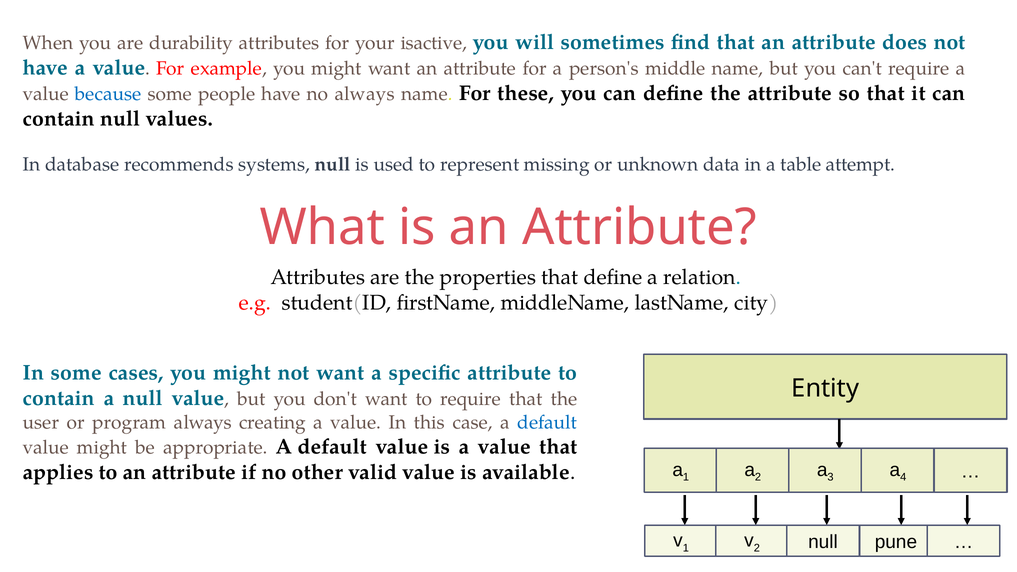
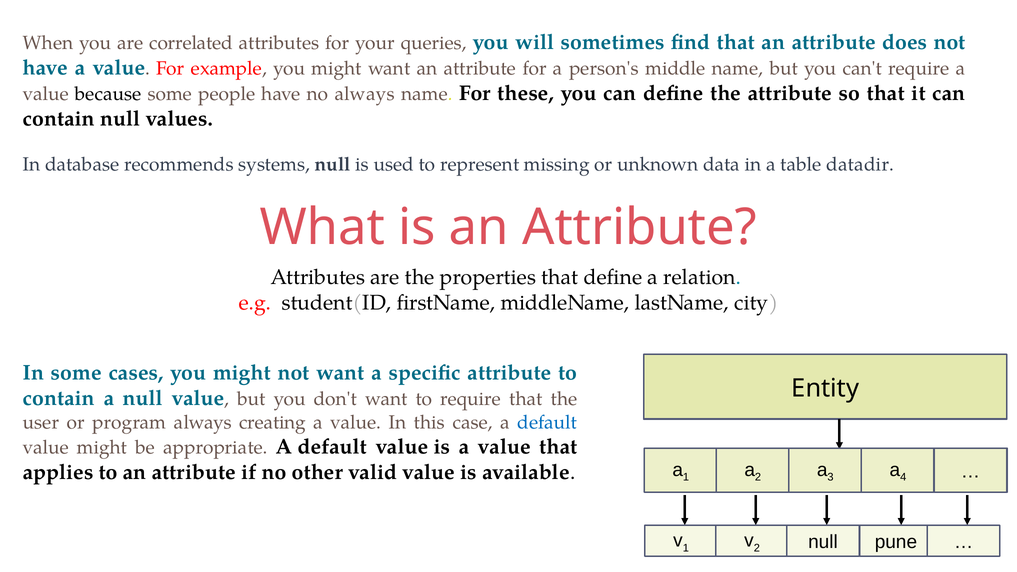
durability: durability -> correlated (191, 43)
isactive: isactive -> queries (434, 43)
because colour: blue -> black (108, 94)
attempt: attempt -> datadir (860, 164)
